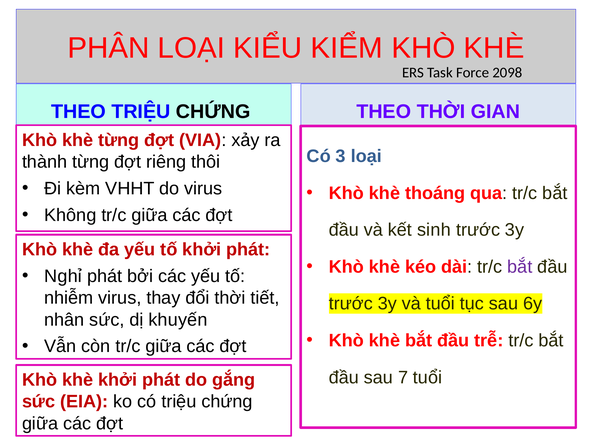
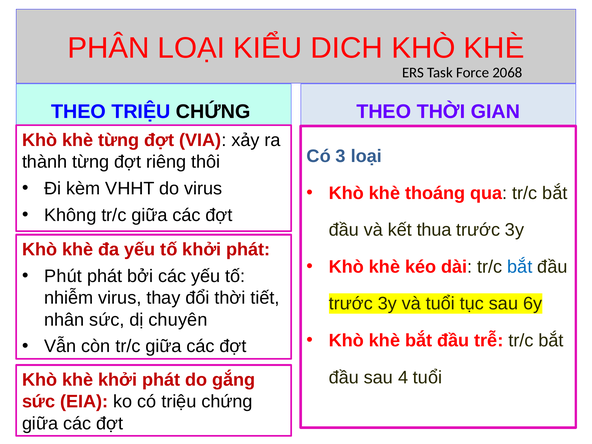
KIỂM: KIỂM -> DICH (347, 48)
2098: 2098 -> 2068 (507, 73)
sinh: sinh -> thua (434, 230)
bắt colour: purple -> blue (520, 267)
Nghỉ: Nghỉ -> Phút (63, 276)
khuyến: khuyến -> chuyên (178, 320)
7: 7 -> 4 (403, 377)
